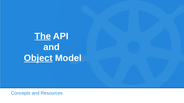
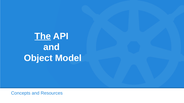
Object underline: present -> none (38, 58)
